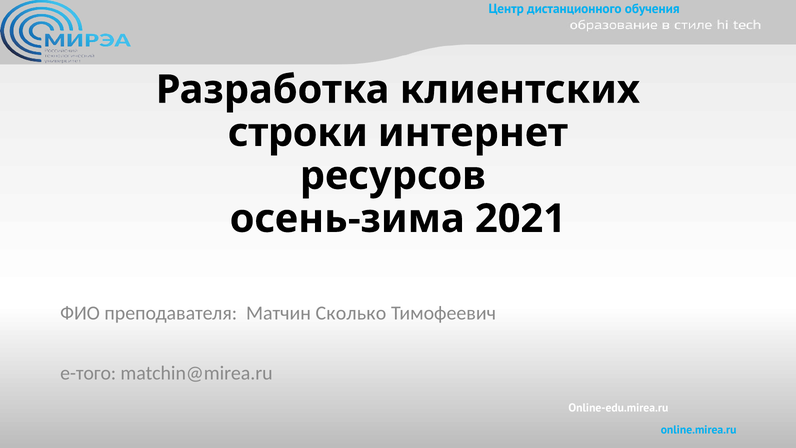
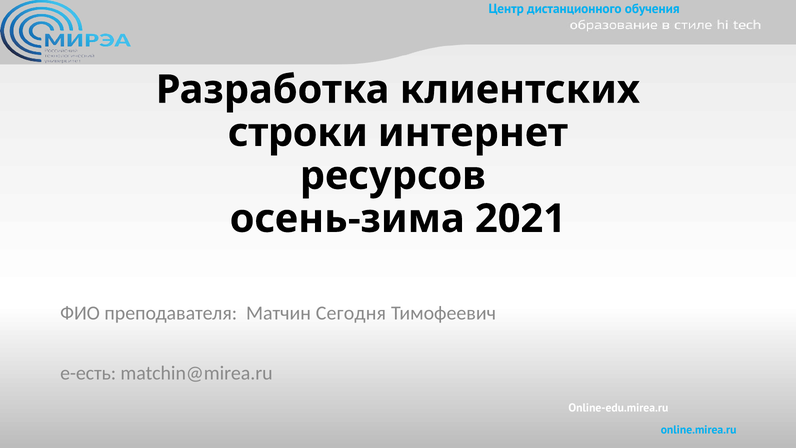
Сколько: Сколько -> Сегодня (351, 313)
e-того: e-того -> e-есть (88, 373)
